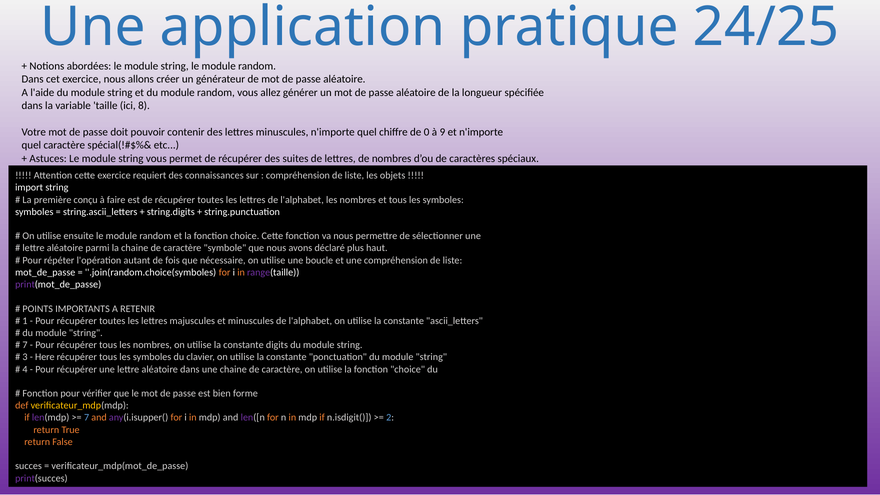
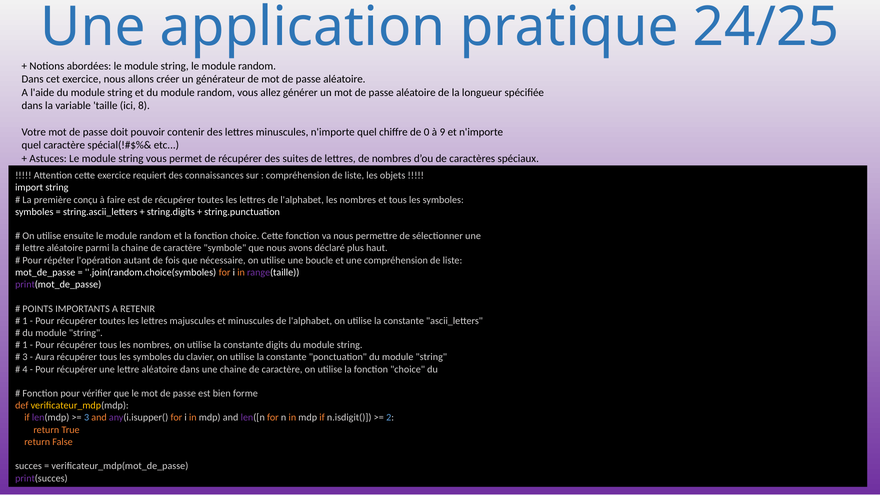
7: 7 -> 1 (25, 345)
Here: Here -> Aura (45, 357)
7: 7 -> 3 (87, 418)
